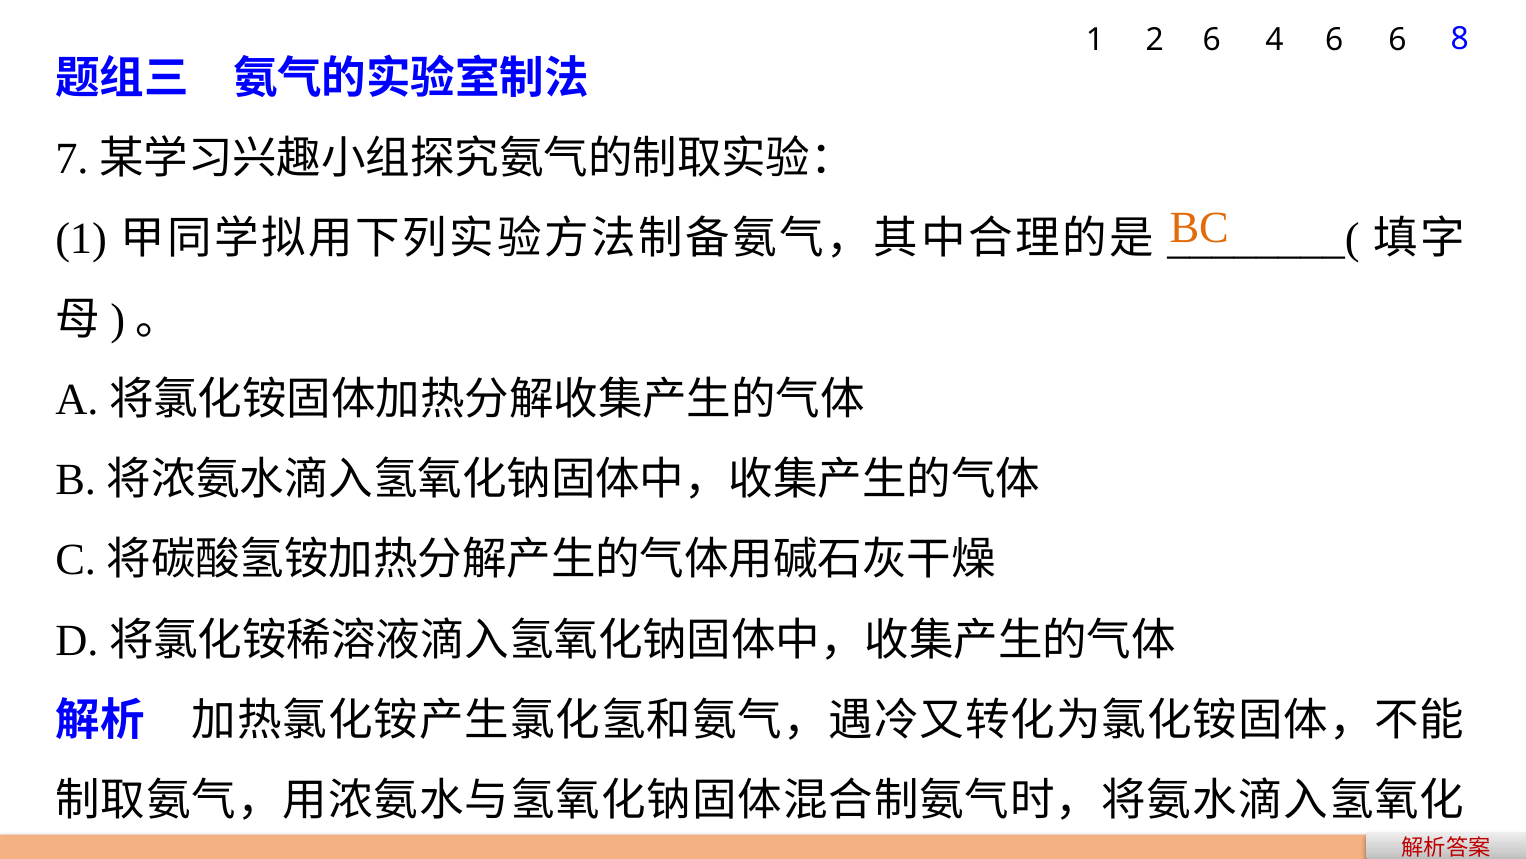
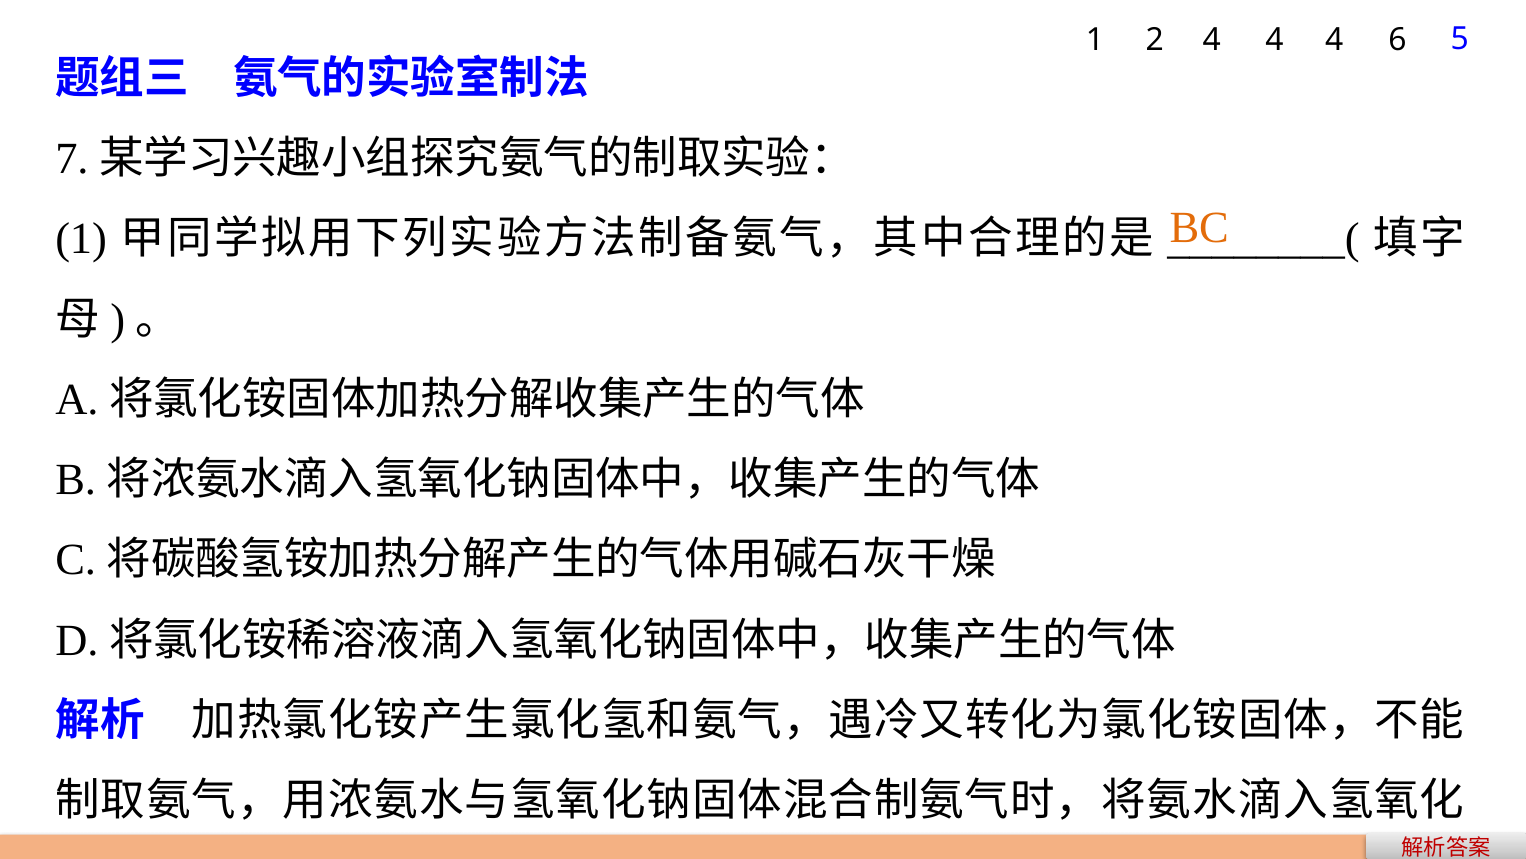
2 6: 6 -> 4 (1212, 40)
6: 6 -> 4 (1334, 40)
8: 8 -> 5 (1460, 39)
